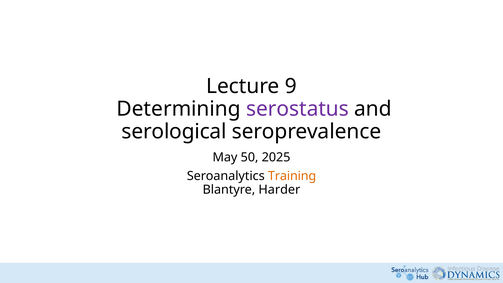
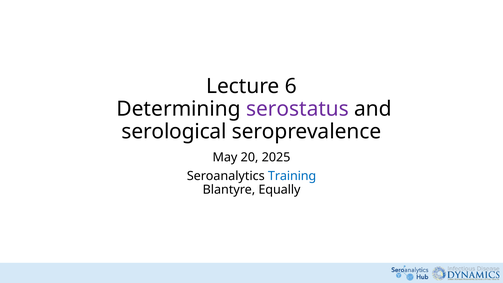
9: 9 -> 6 (291, 86)
50: 50 -> 20 (250, 157)
Training colour: orange -> blue (292, 176)
Harder: Harder -> Equally (279, 190)
